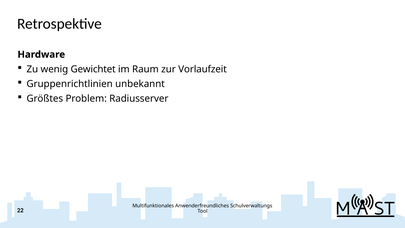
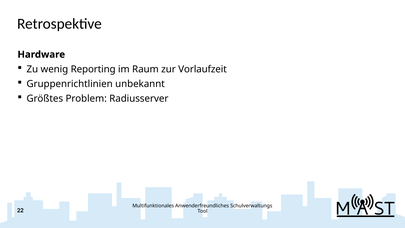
Gewichtet: Gewichtet -> Reporting (93, 69)
